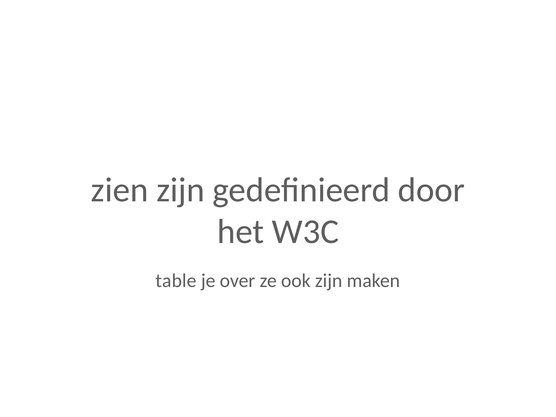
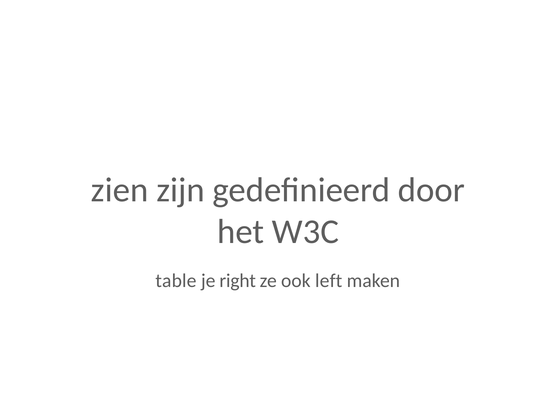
over: over -> right (238, 281)
ook zijn: zijn -> left (329, 281)
